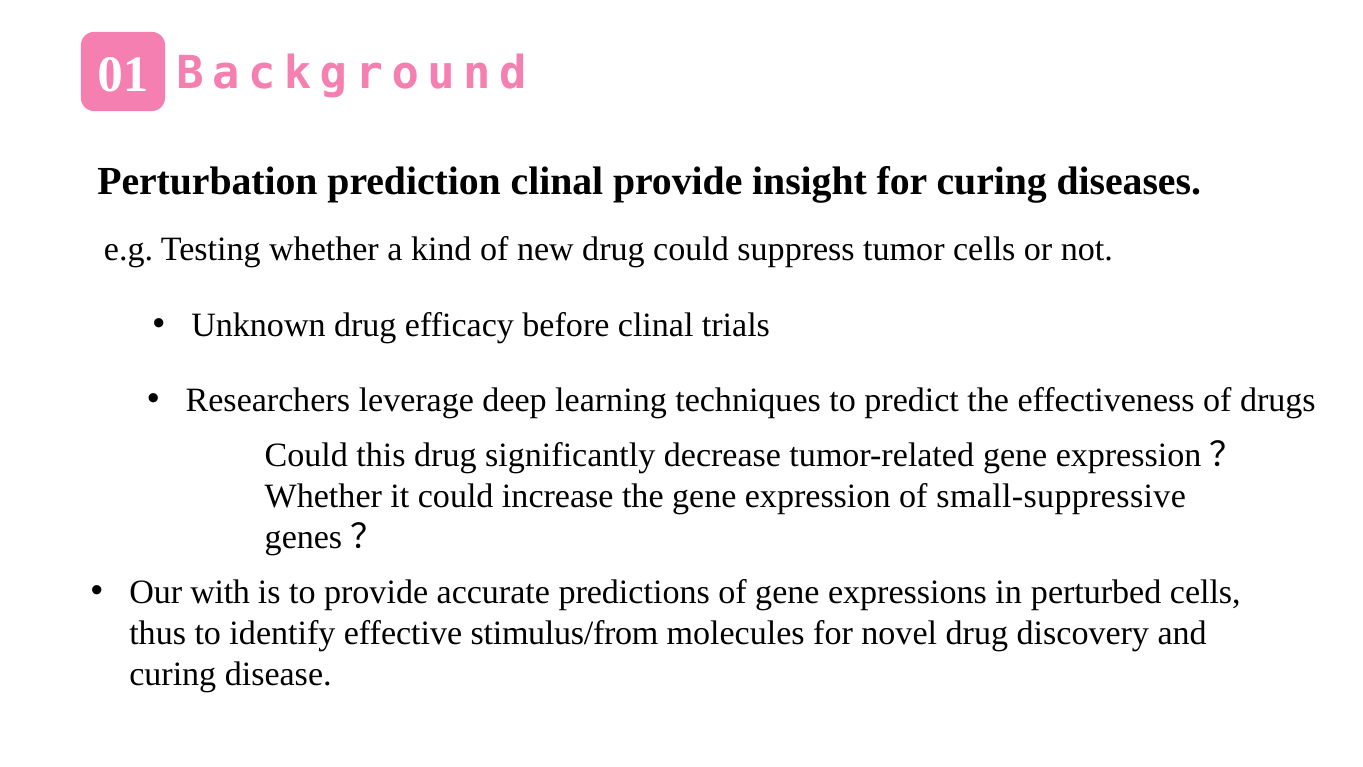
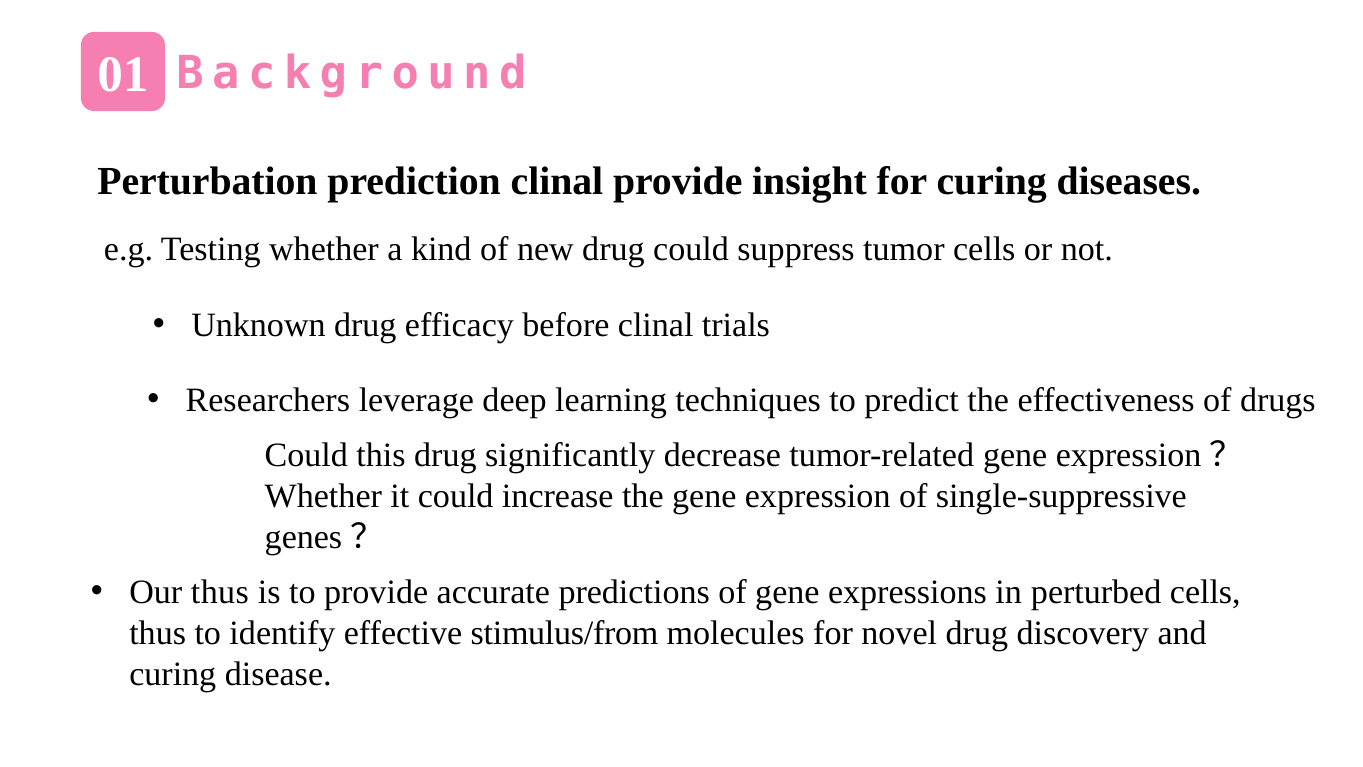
small-suppressive: small-suppressive -> single-suppressive (1061, 496)
Our with: with -> thus (220, 592)
